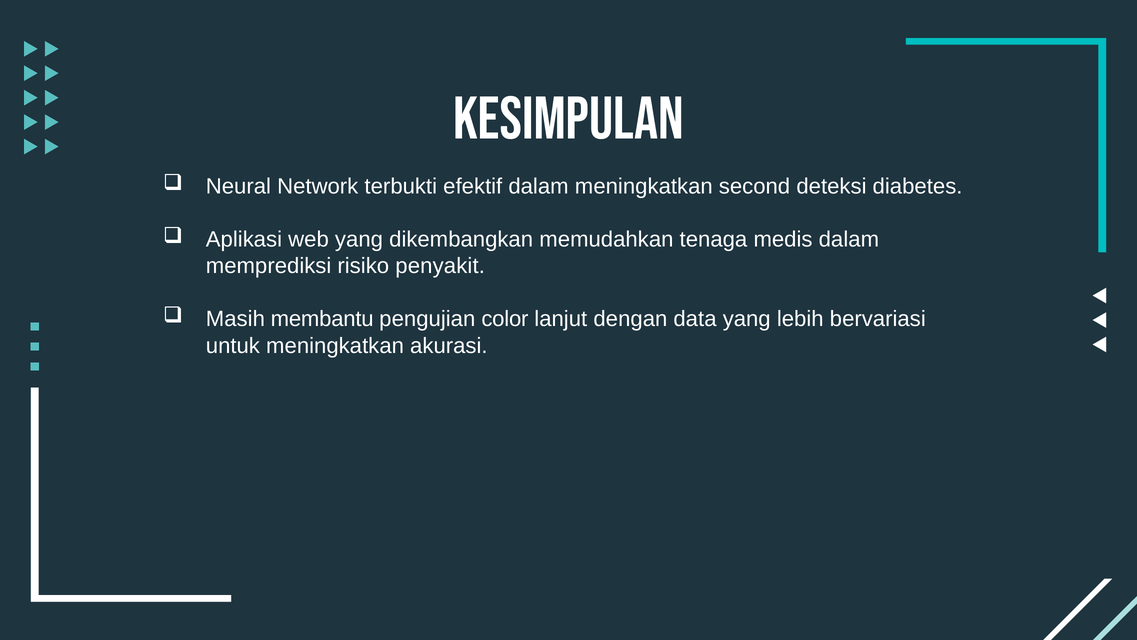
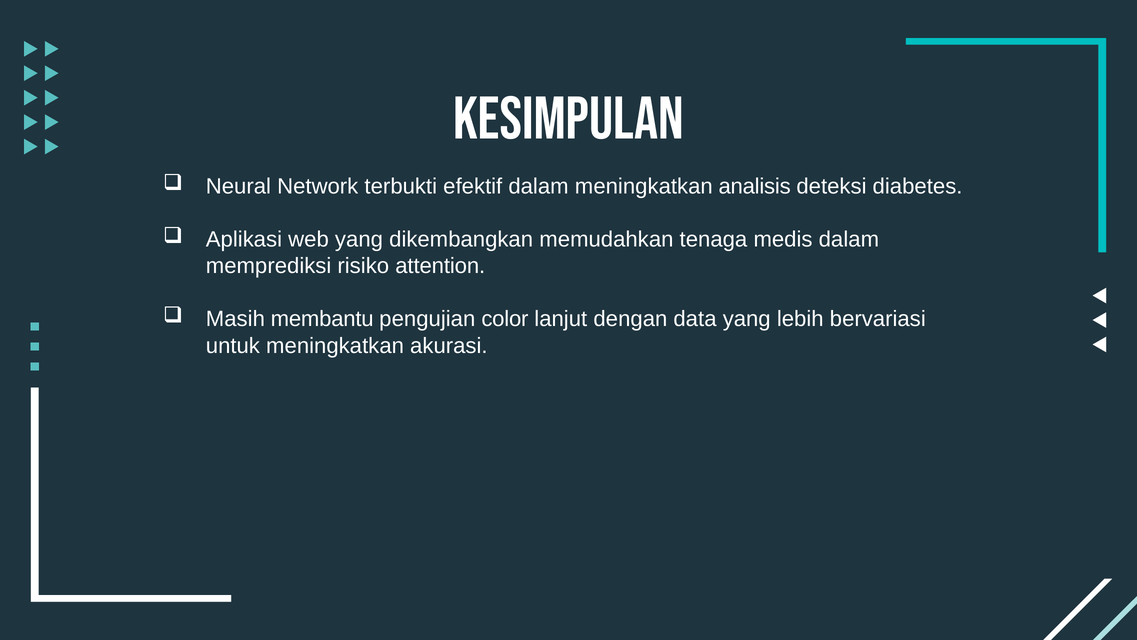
second: second -> analisis (755, 186)
penyakit: penyakit -> attention (440, 266)
